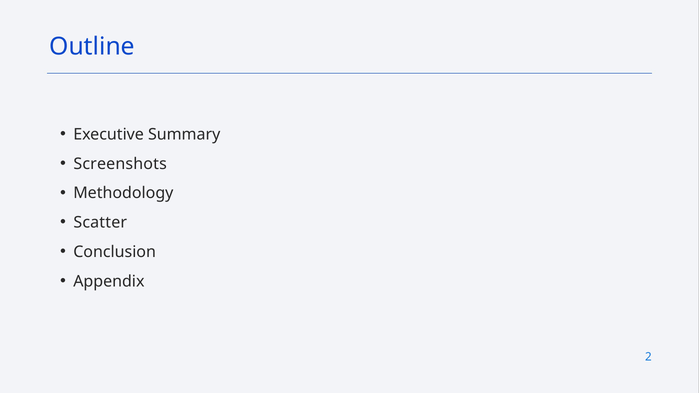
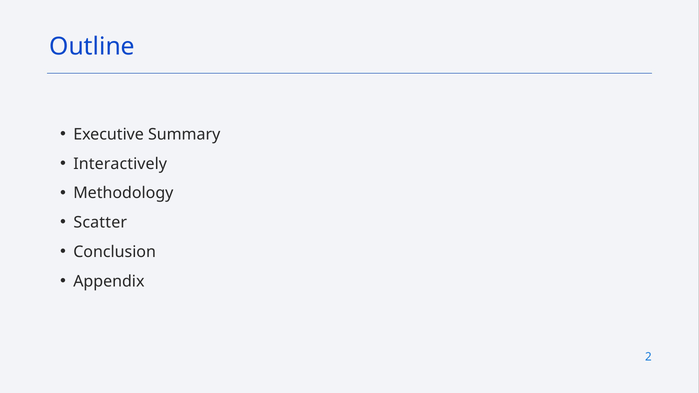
Screenshots: Screenshots -> Interactively (120, 164)
